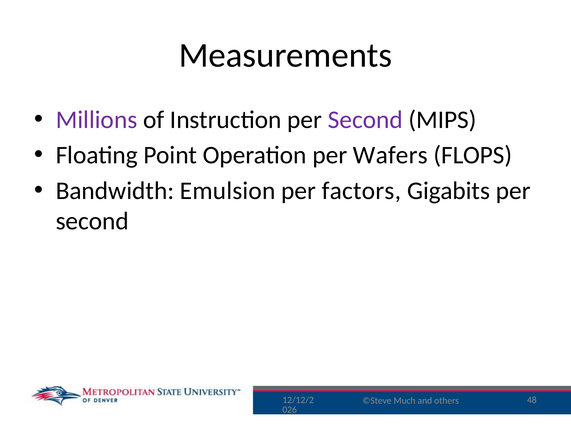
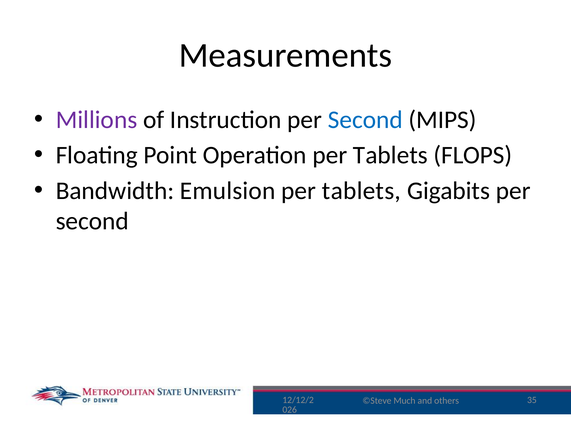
Second colour: purple -> blue (365, 120)
Operation per Wafers: Wafers -> Tablets (390, 155)
factors: factors -> tablets (361, 191)
48: 48 -> 35 (532, 400)
